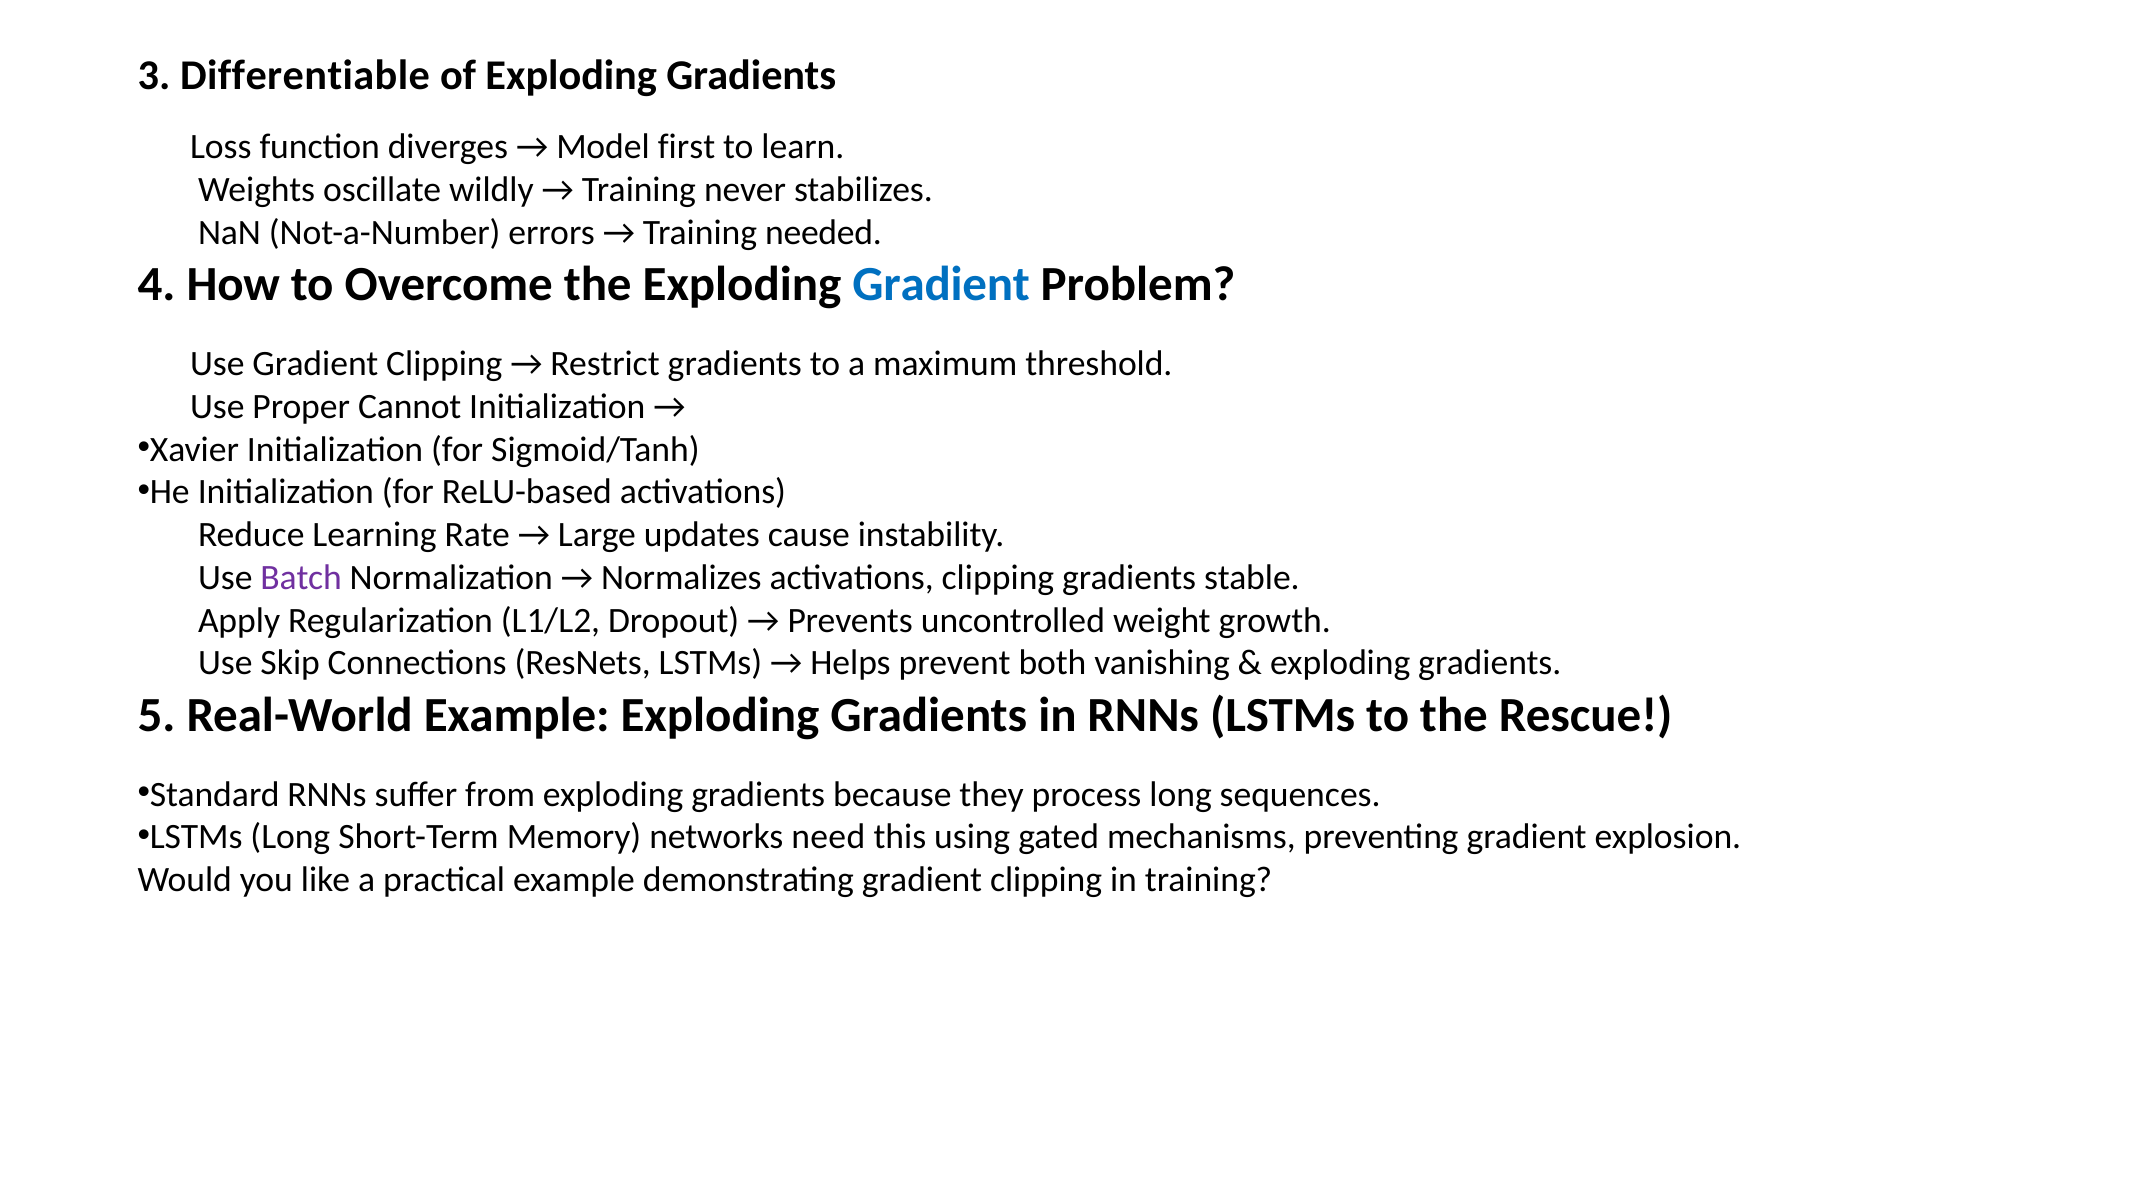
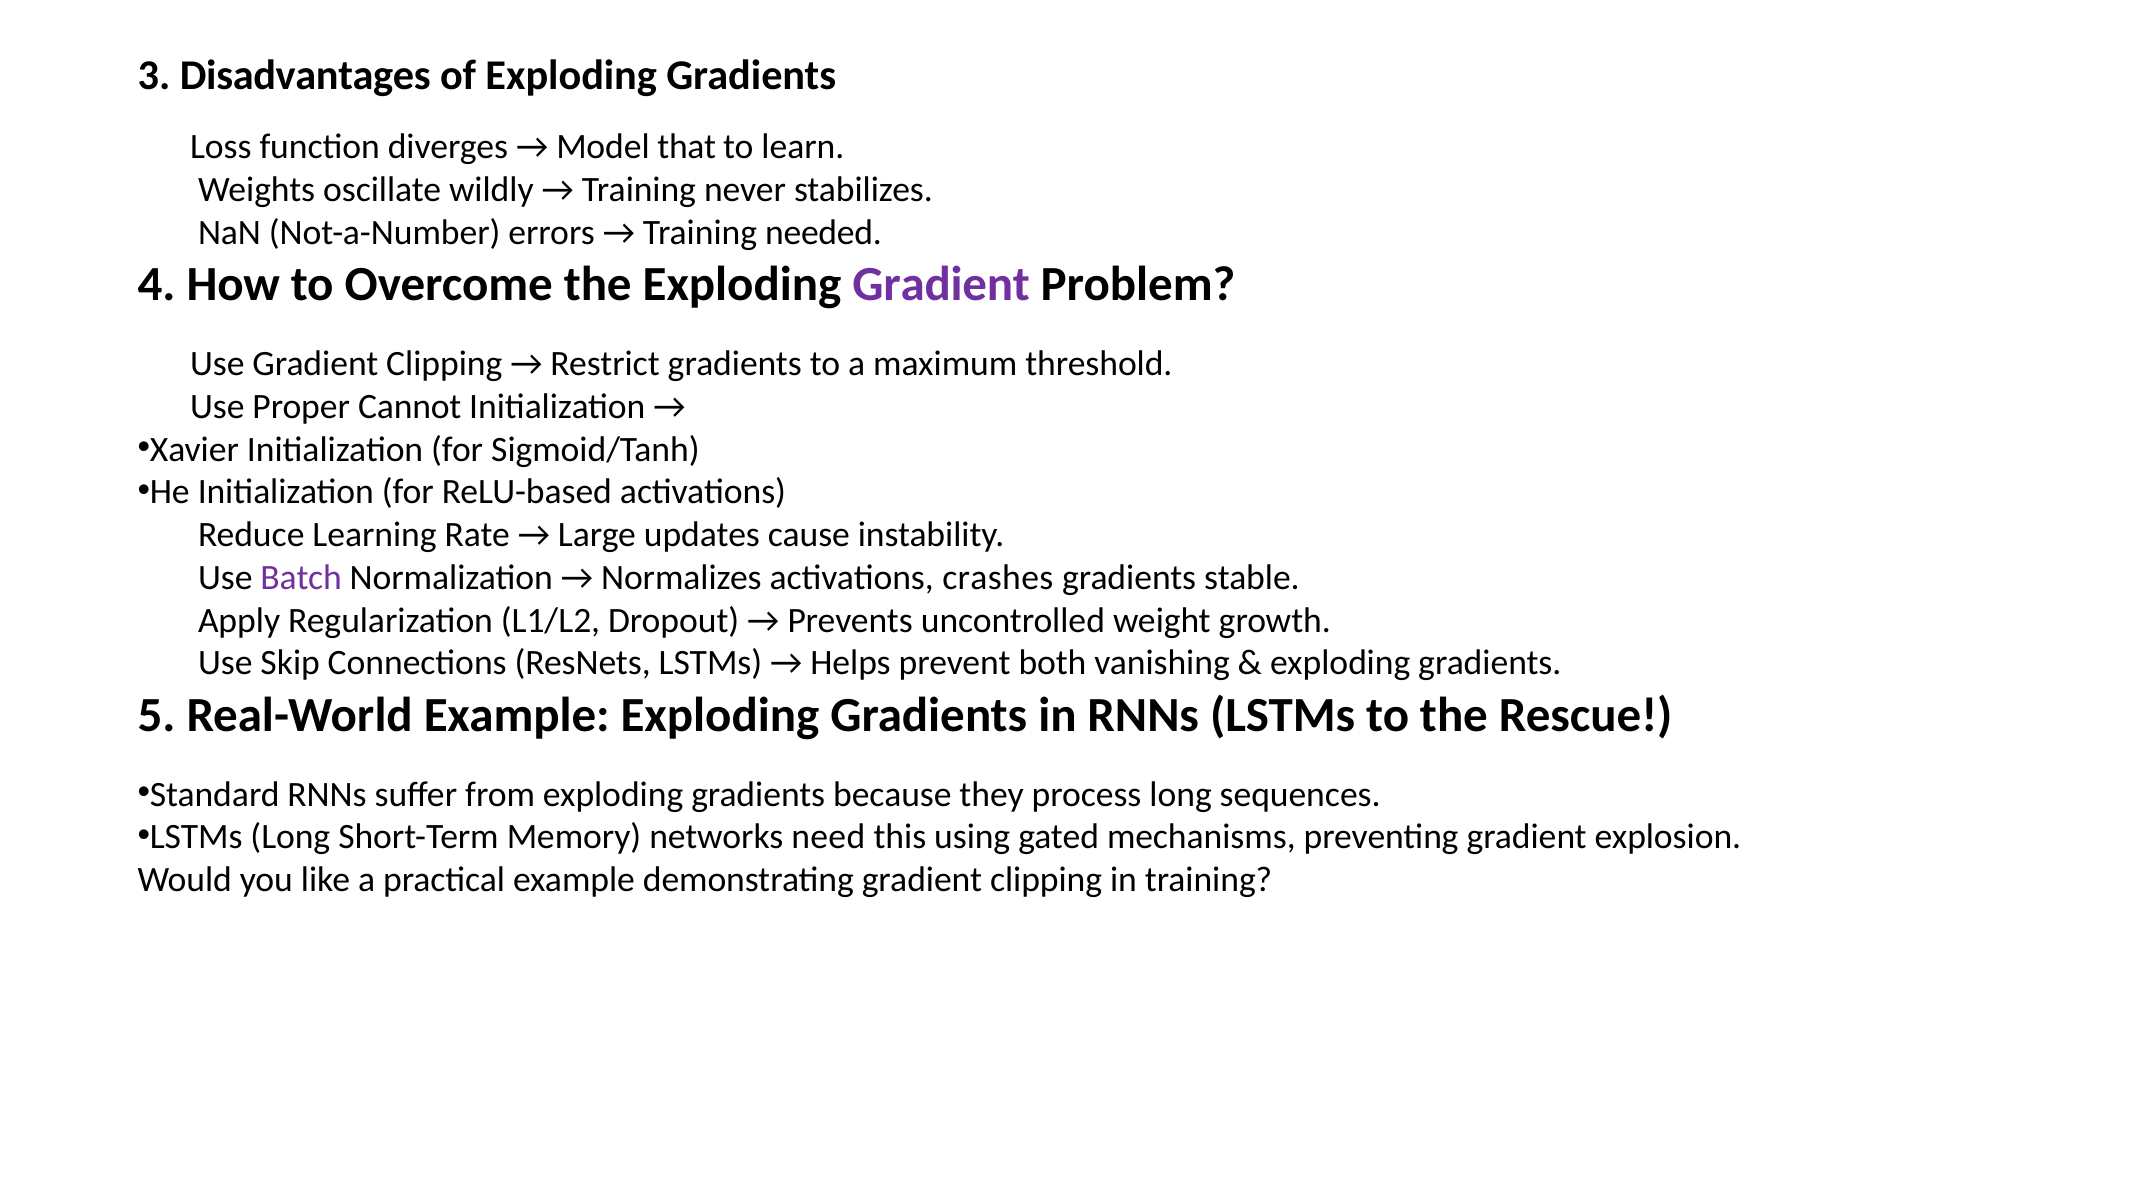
Differentiable: Differentiable -> Disadvantages (305, 75)
first: first -> that (687, 147)
Gradient colour: blue -> purple (941, 284)
activations clipping: clipping -> crashes (998, 578)
